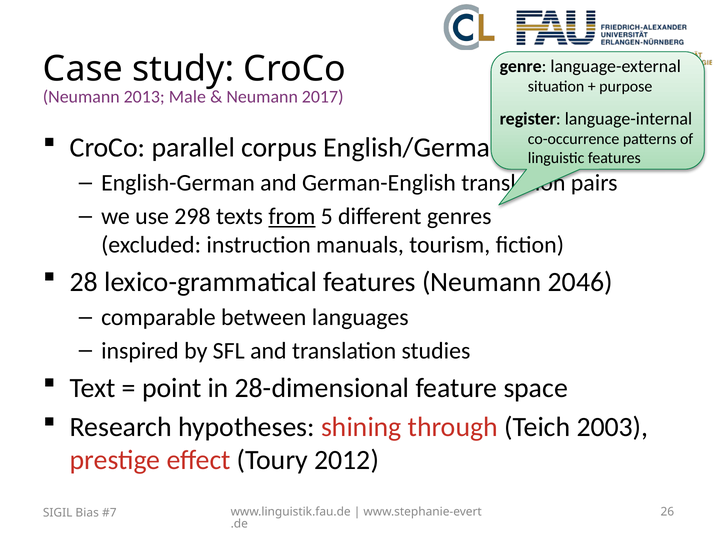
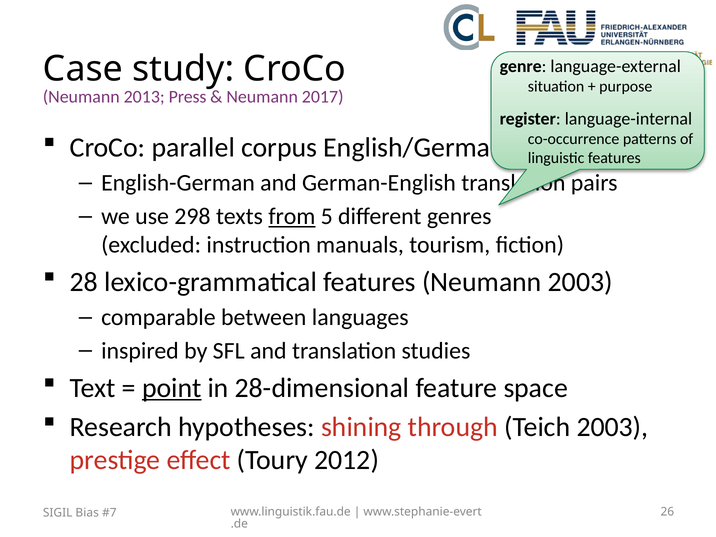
Male: Male -> Press (188, 97)
Neumann 2046: 2046 -> 2003 (580, 282)
point underline: none -> present (172, 388)
